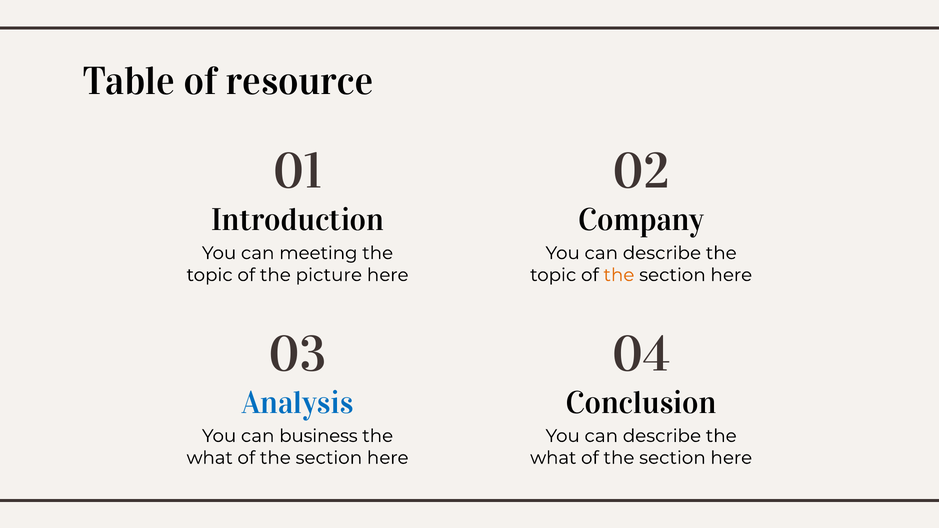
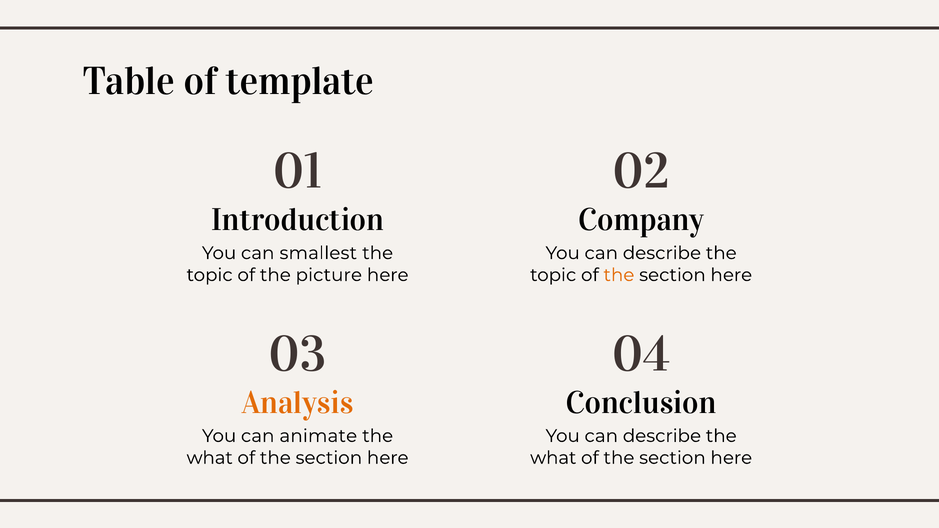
resource: resource -> template (300, 81)
meeting: meeting -> smallest (318, 253)
Analysis colour: blue -> orange (298, 403)
business: business -> animate (318, 436)
